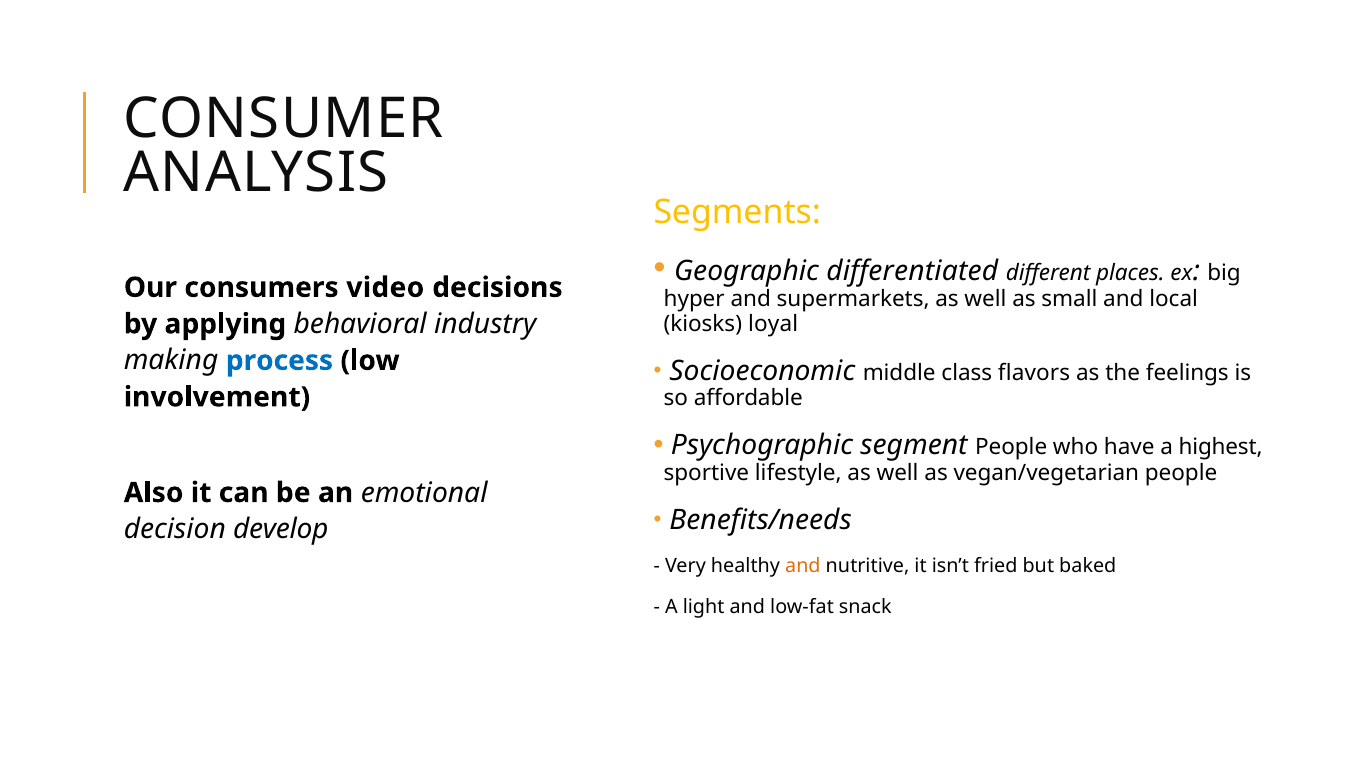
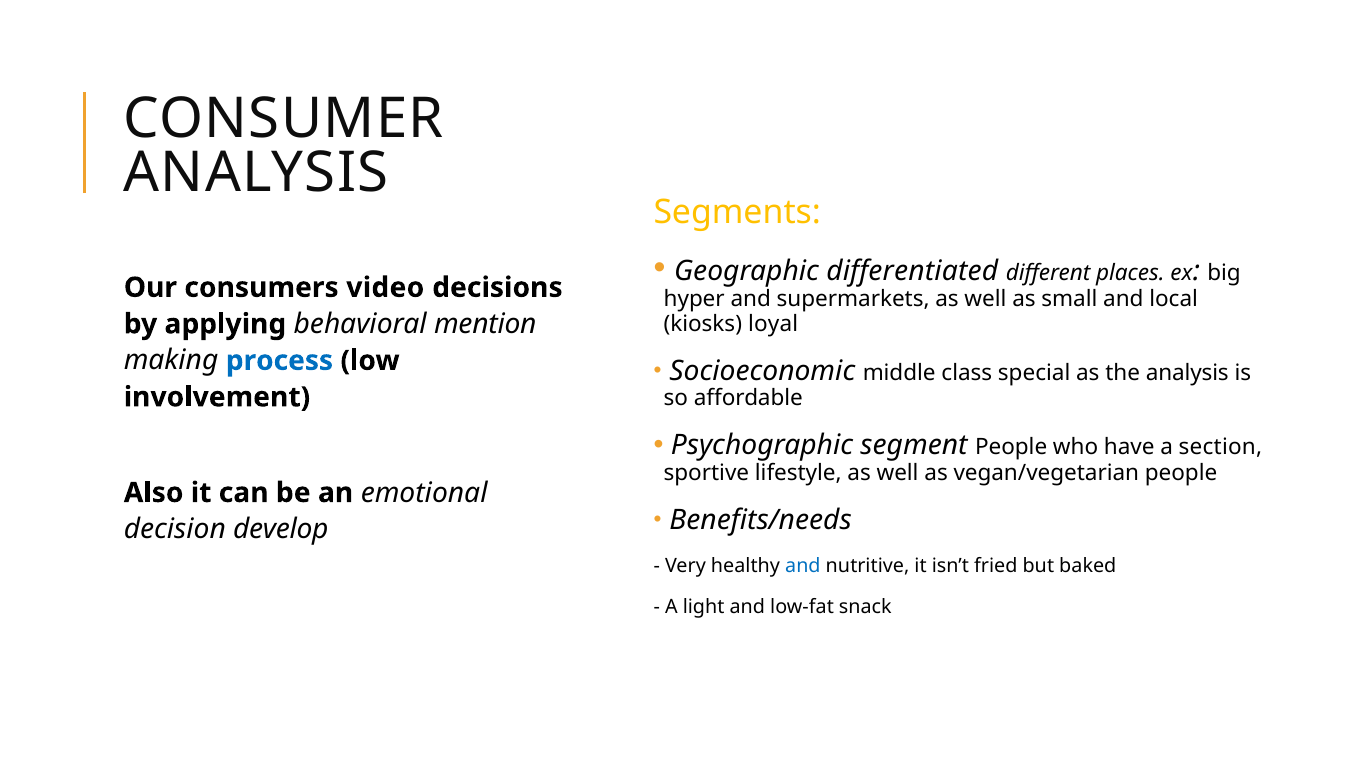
industry: industry -> mention (485, 324)
flavors: flavors -> special (1034, 373)
the feelings: feelings -> analysis (1187, 373)
highest: highest -> section (1220, 447)
and colour: orange -> blue (803, 566)
